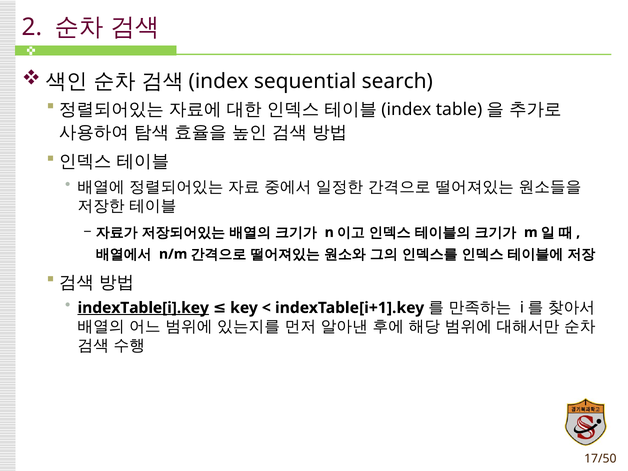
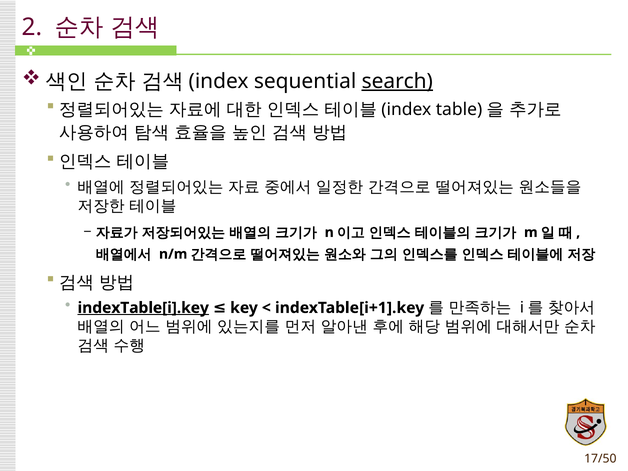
search underline: none -> present (397, 81)
